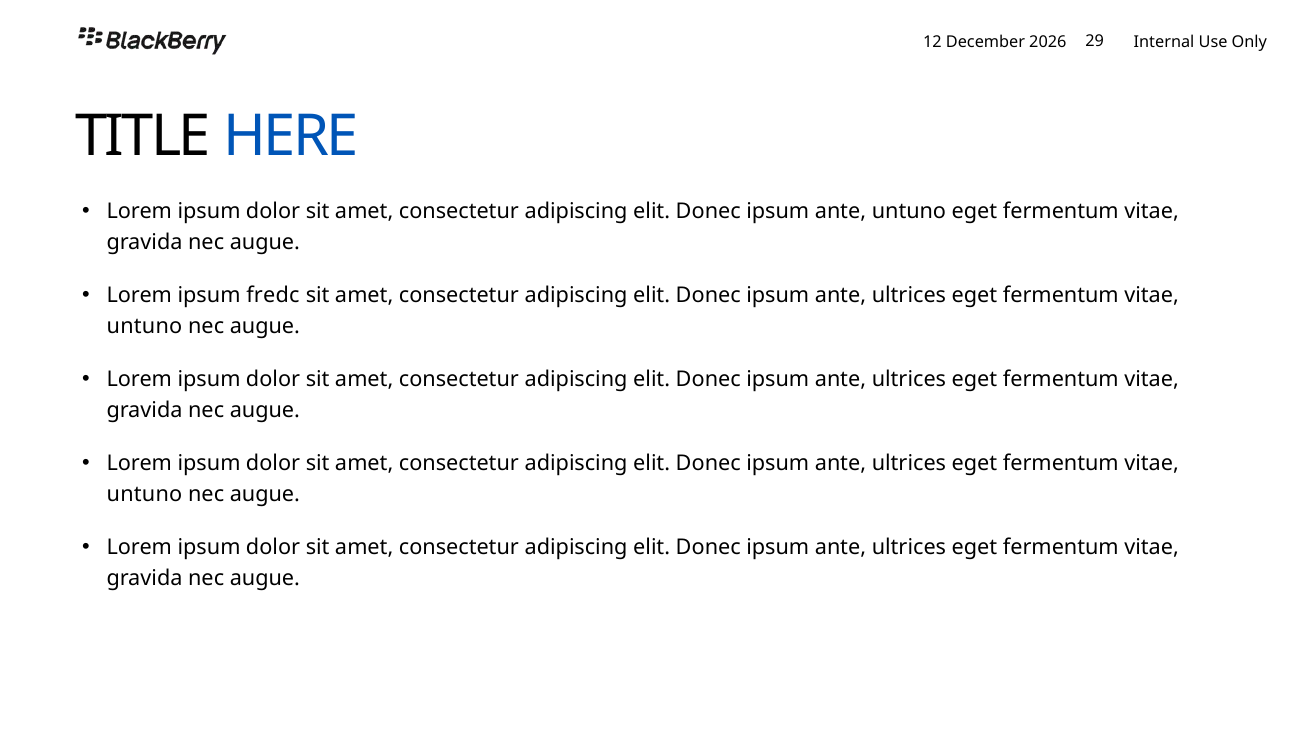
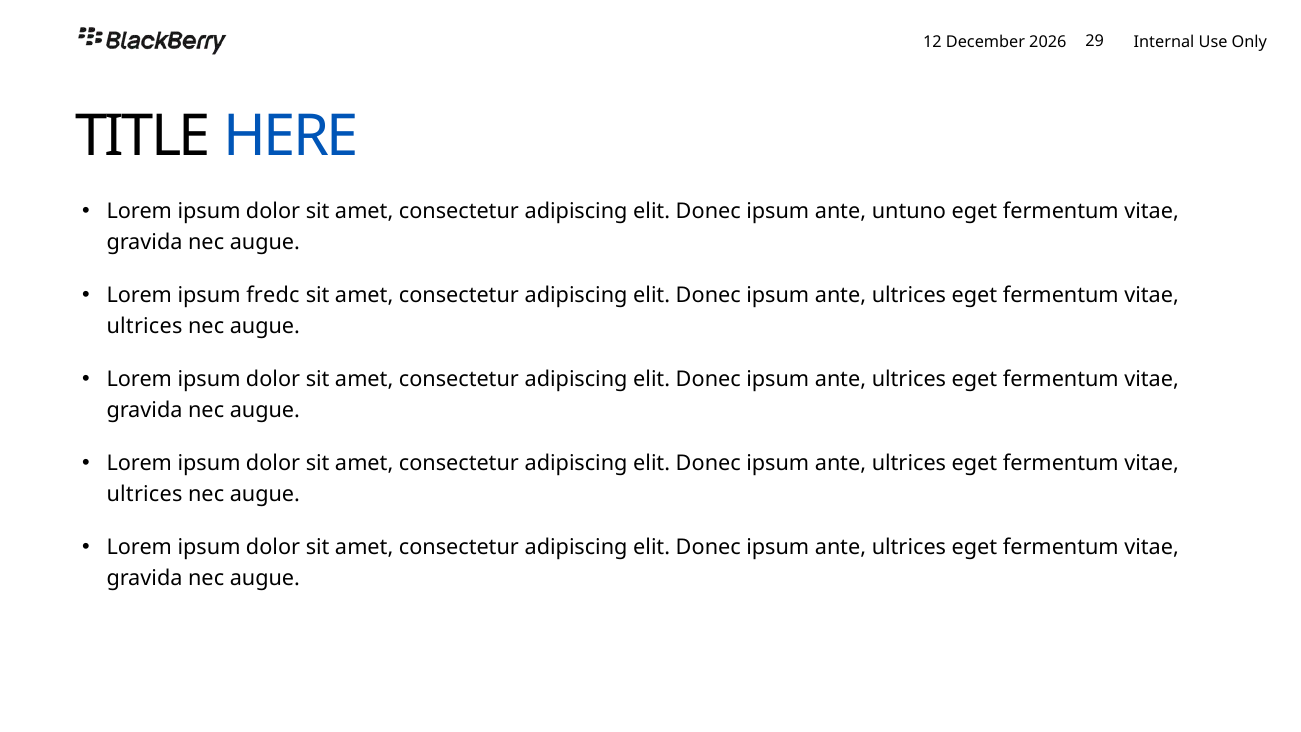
untuno: untuno -> ultrices (144, 326)
untuno: untuno -> ultrices (144, 495)
